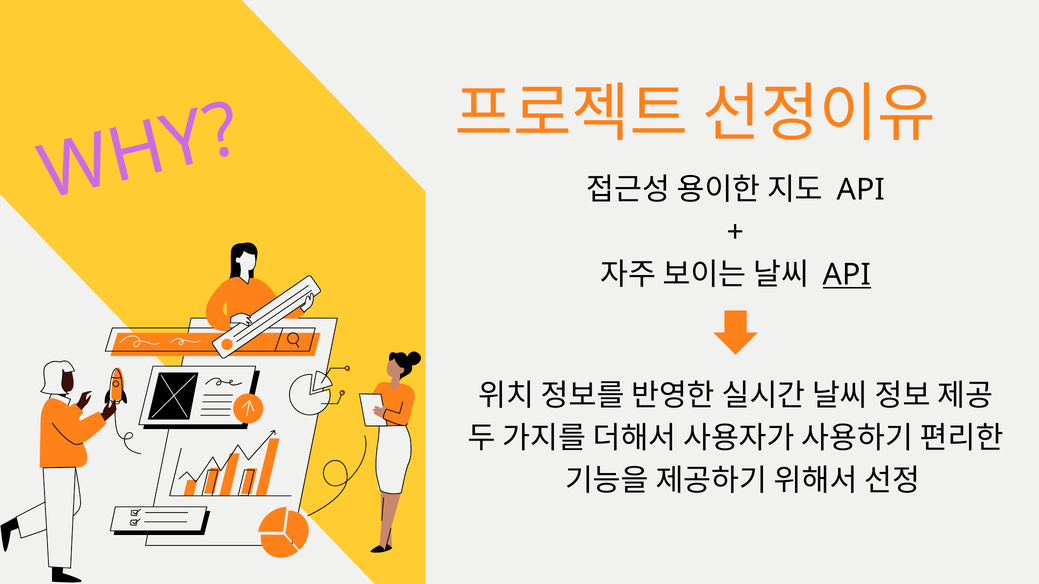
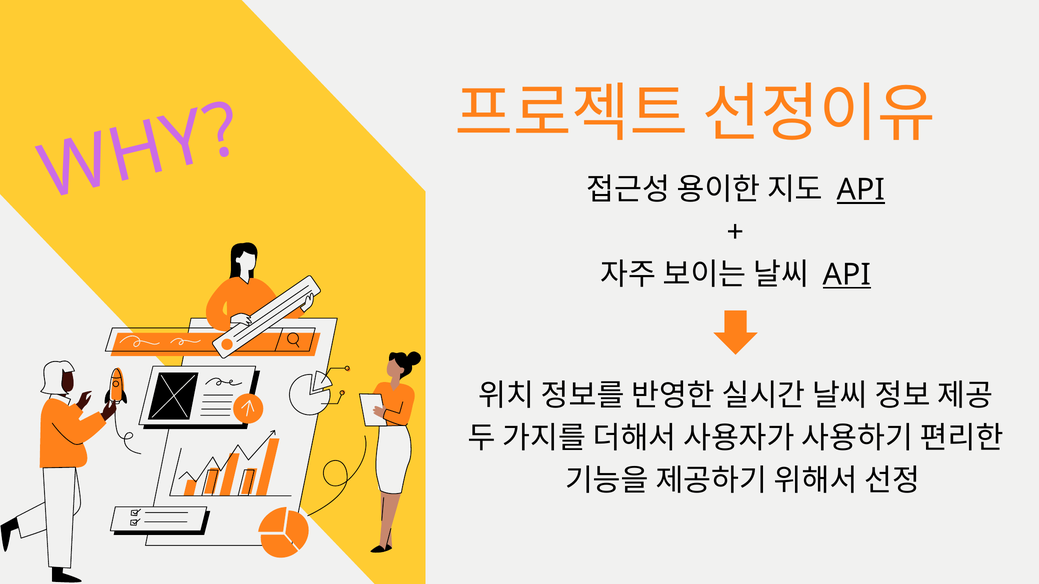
API underline: none -> present (861, 190)
